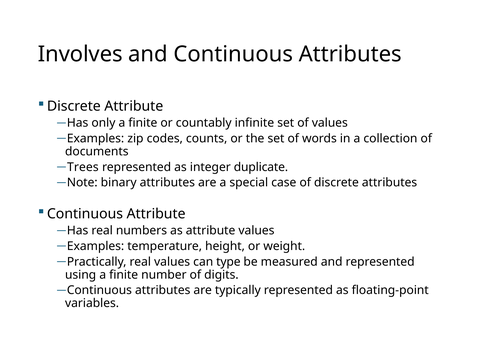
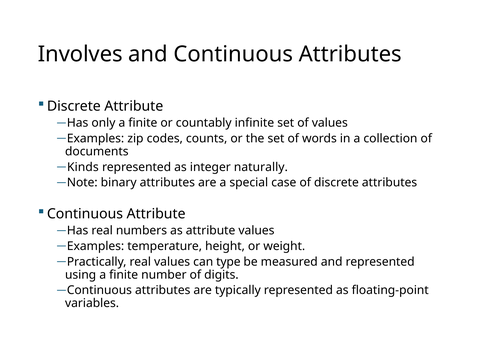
Trees: Trees -> Kinds (83, 167)
duplicate: duplicate -> naturally (261, 167)
